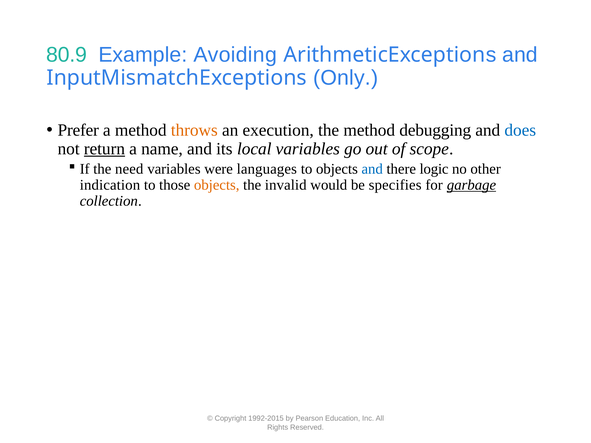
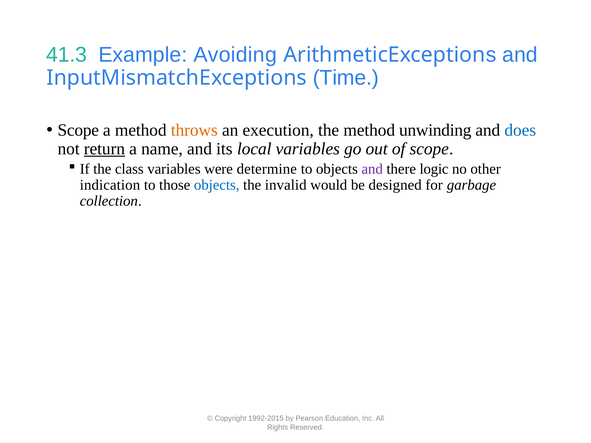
80.9: 80.9 -> 41.3 (67, 55)
Only: Only -> Time (346, 78)
Prefer: Prefer -> Scope (78, 130)
debugging: debugging -> unwinding (435, 130)
need: need -> class (129, 169)
languages: languages -> determine (267, 169)
and colour: blue -> purple (372, 169)
objects colour: orange -> blue (217, 185)
specifies: specifies -> designed (395, 185)
garbage underline: present -> none (471, 185)
